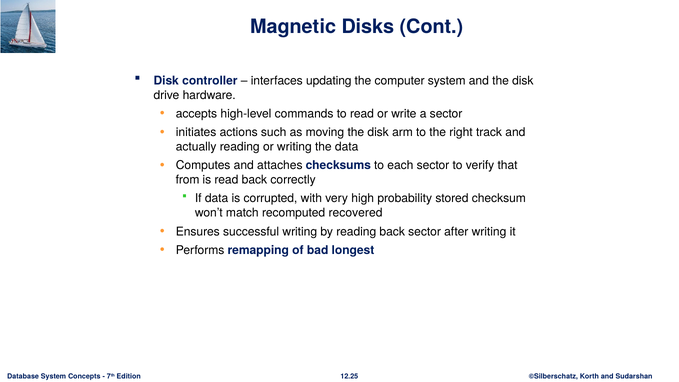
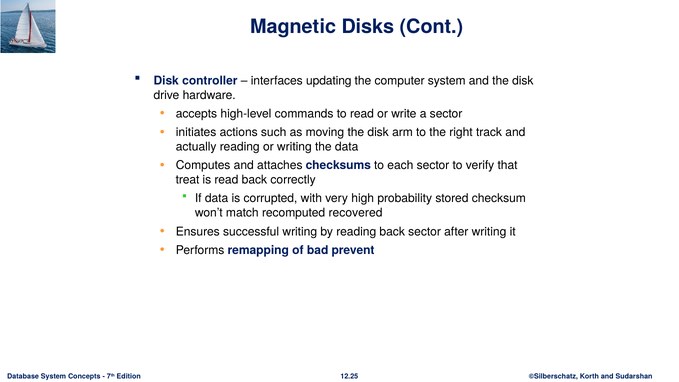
from: from -> treat (188, 180)
longest: longest -> prevent (353, 250)
